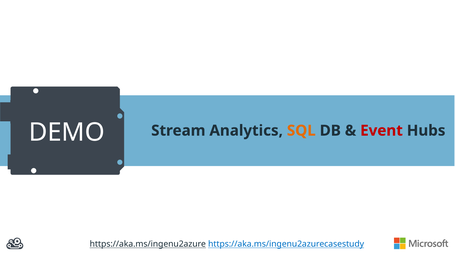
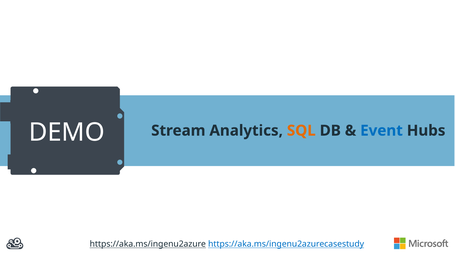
Event colour: red -> blue (381, 131)
